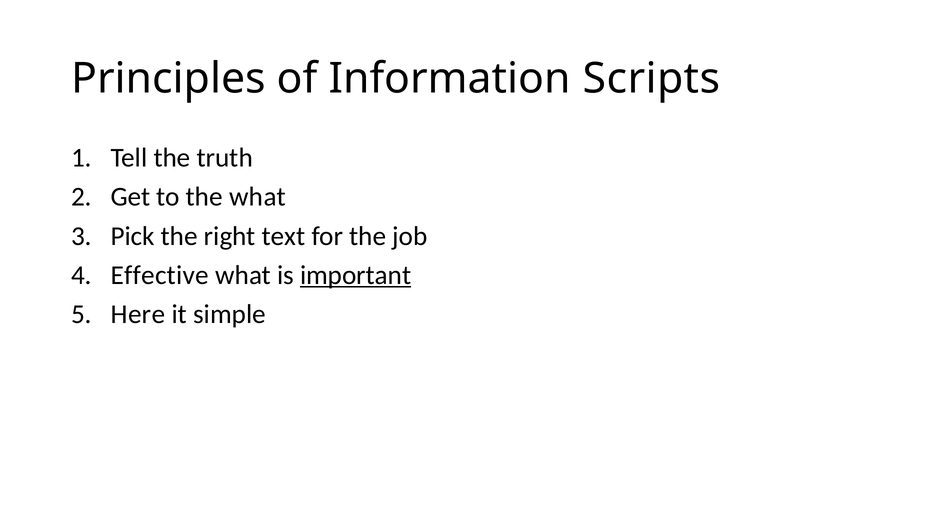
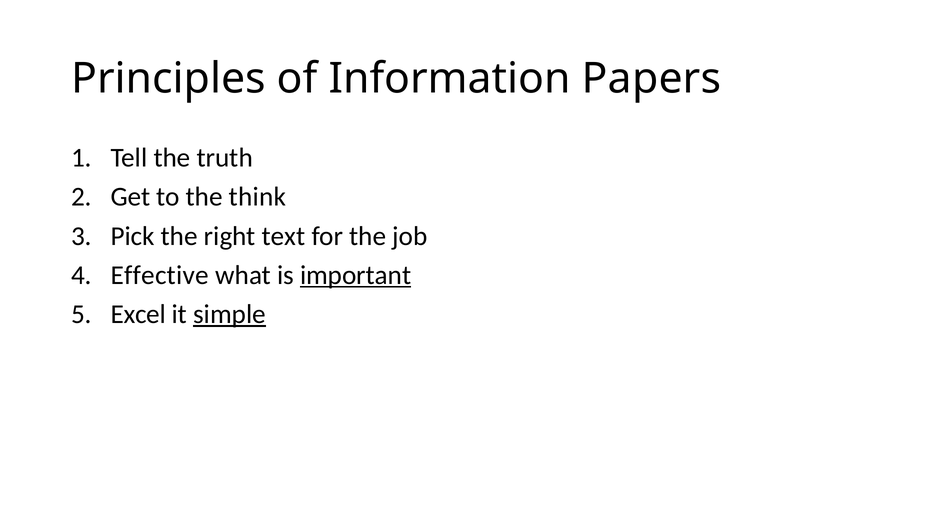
Scripts: Scripts -> Papers (652, 78)
the what: what -> think (258, 197)
Here: Here -> Excel (138, 315)
simple underline: none -> present (229, 315)
